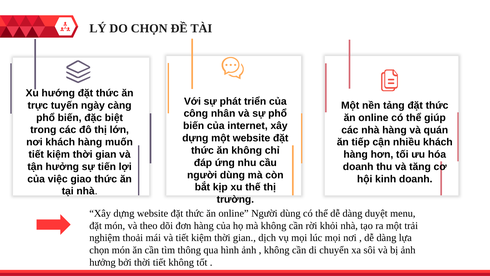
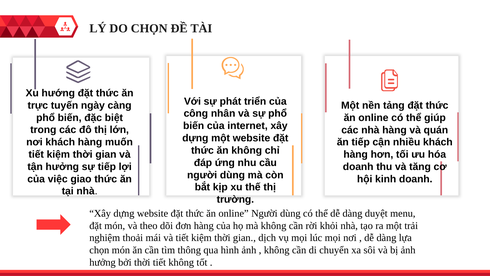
sự tiến: tiến -> tiếp (107, 167)
